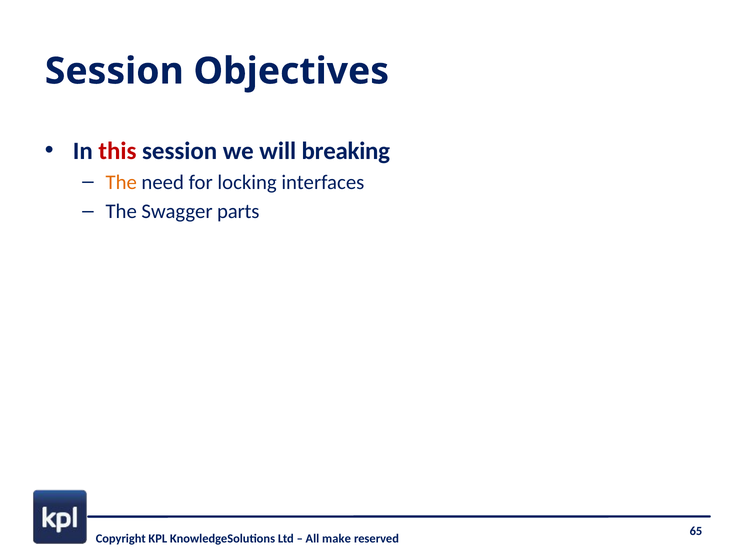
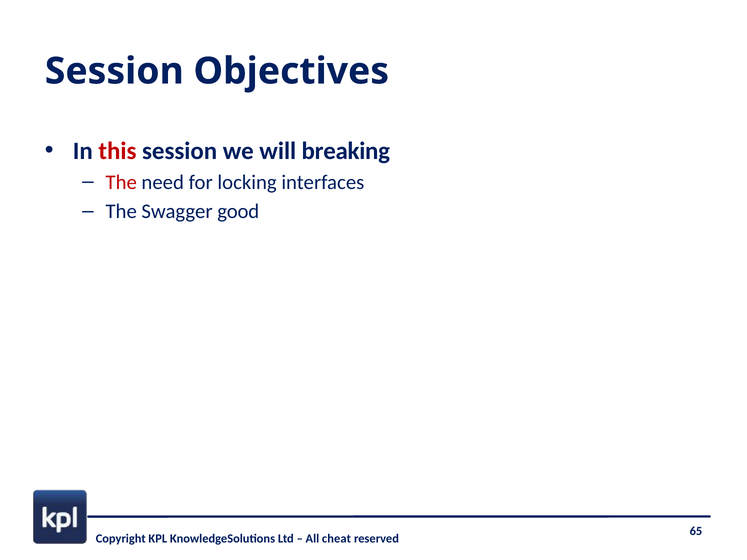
The colour: orange -> red (121, 182)
parts: parts -> good (238, 211)
make: make -> cheat (337, 539)
